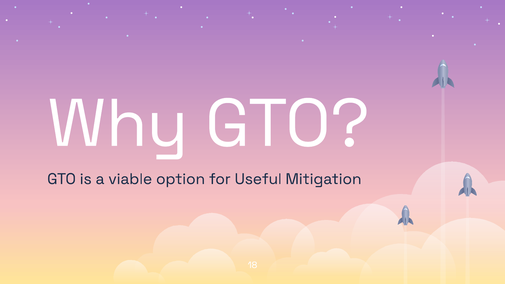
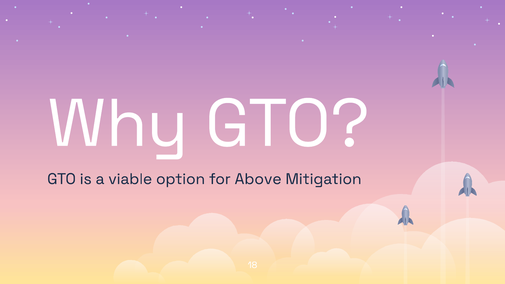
Useful: Useful -> Above (258, 179)
